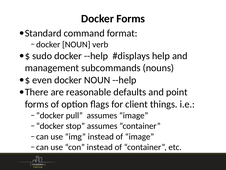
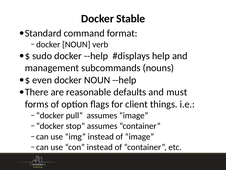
Docker Forms: Forms -> Stable (131, 19)
point: point -> must (177, 92)
